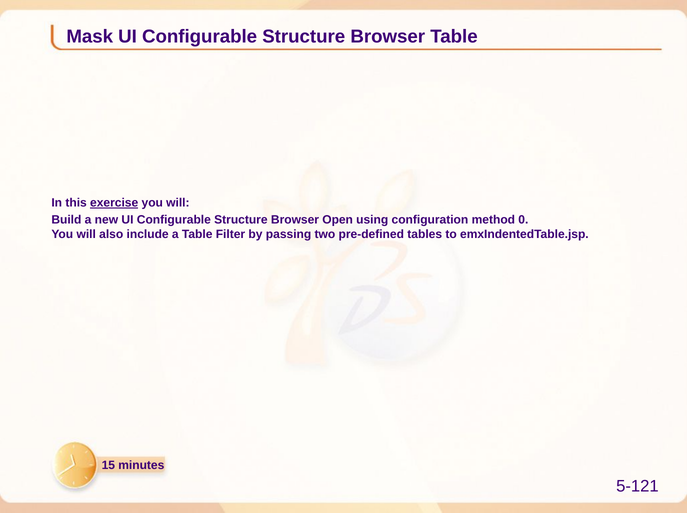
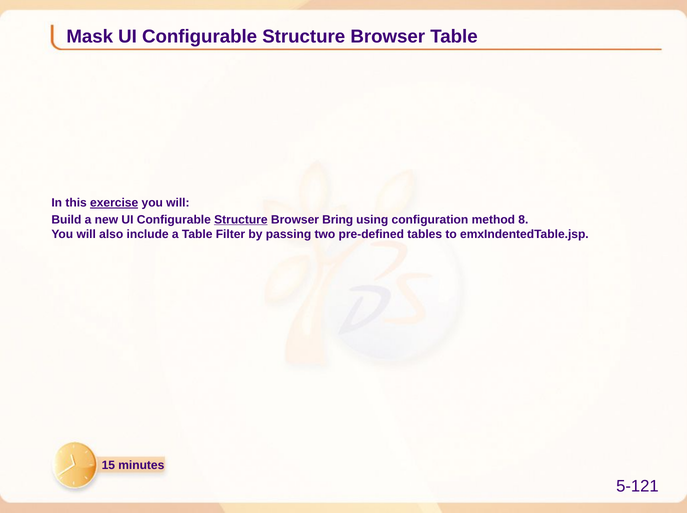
Structure underline: none -> present (241, 220)
Open: Open -> Bring (338, 220)
0: 0 -> 8 (523, 220)
